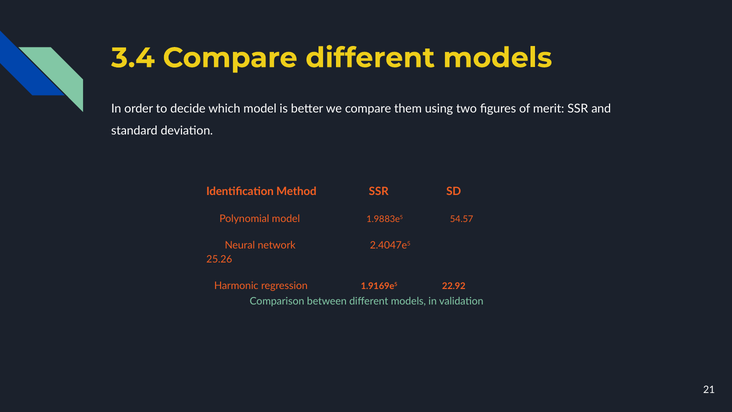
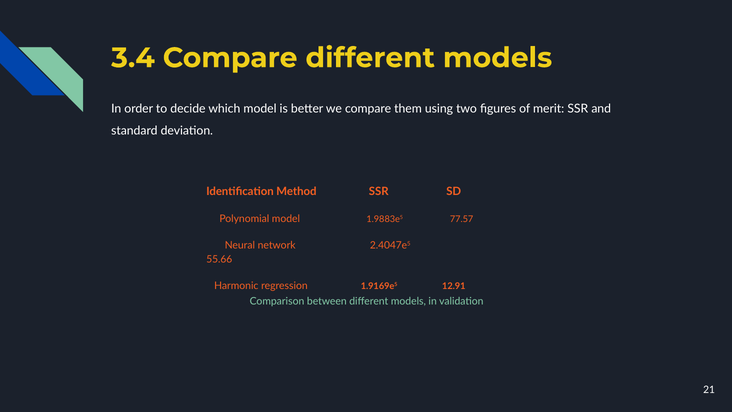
54.57: 54.57 -> 77.57 (462, 219)
25.26: 25.26 -> 55.66 (219, 259)
22.92: 22.92 -> 12.91 (454, 286)
